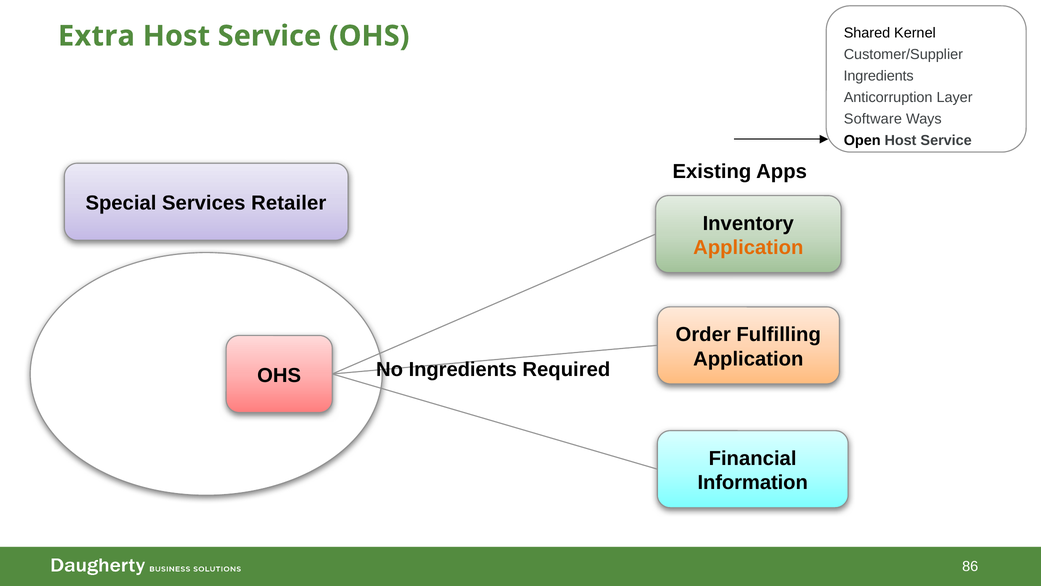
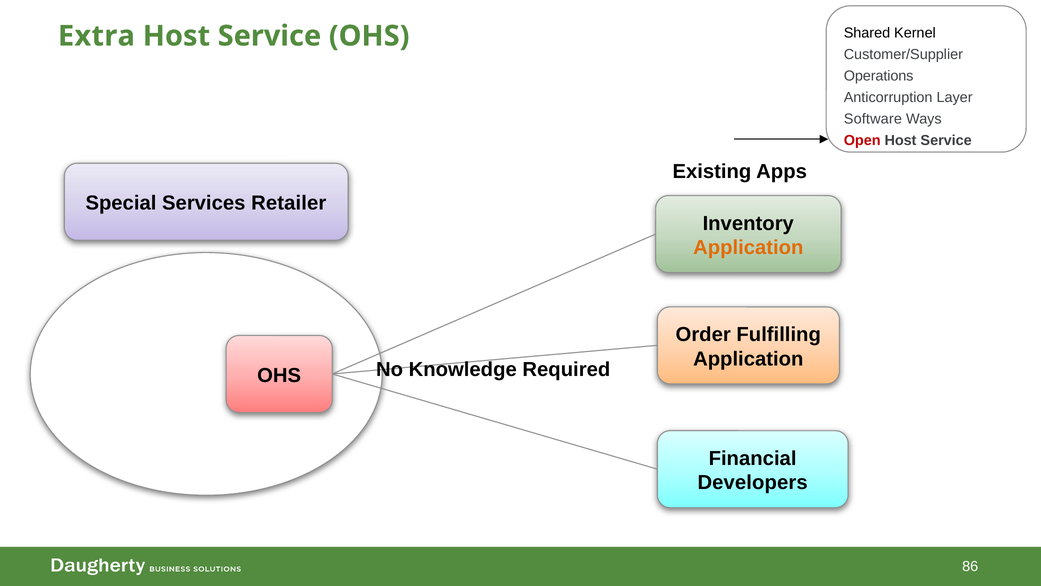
Ingredients: Ingredients -> Operations (879, 76)
Open colour: black -> red (862, 140)
No Ingredients: Ingredients -> Knowledge (463, 369)
Information: Information -> Developers (753, 482)
